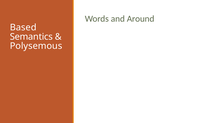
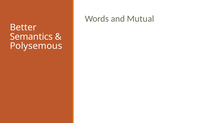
Around: Around -> Mutual (141, 19)
Based: Based -> Better (23, 27)
